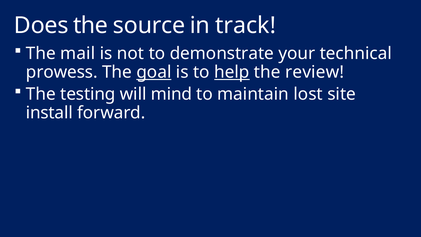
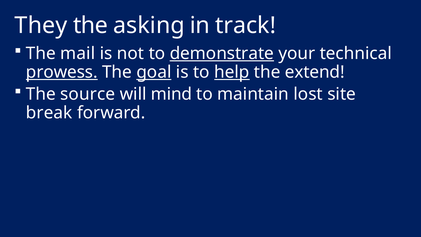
Does: Does -> They (41, 26)
source: source -> asking (149, 26)
demonstrate underline: none -> present (222, 53)
prowess underline: none -> present (62, 72)
review: review -> extend (315, 72)
testing: testing -> source (88, 94)
install: install -> break (49, 113)
